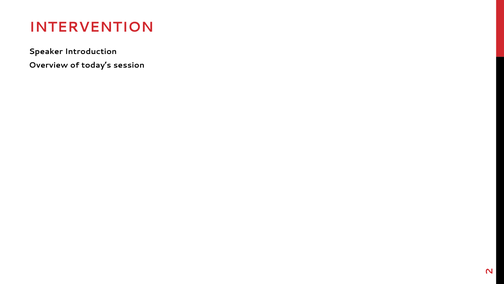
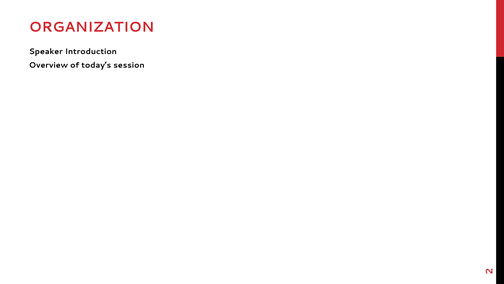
INTERVENTION: INTERVENTION -> ORGANIZATION (92, 27)
